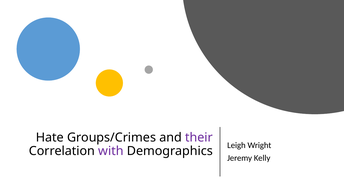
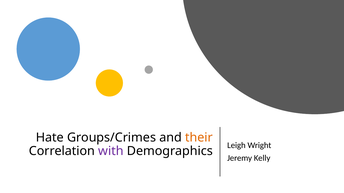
their colour: purple -> orange (199, 138)
